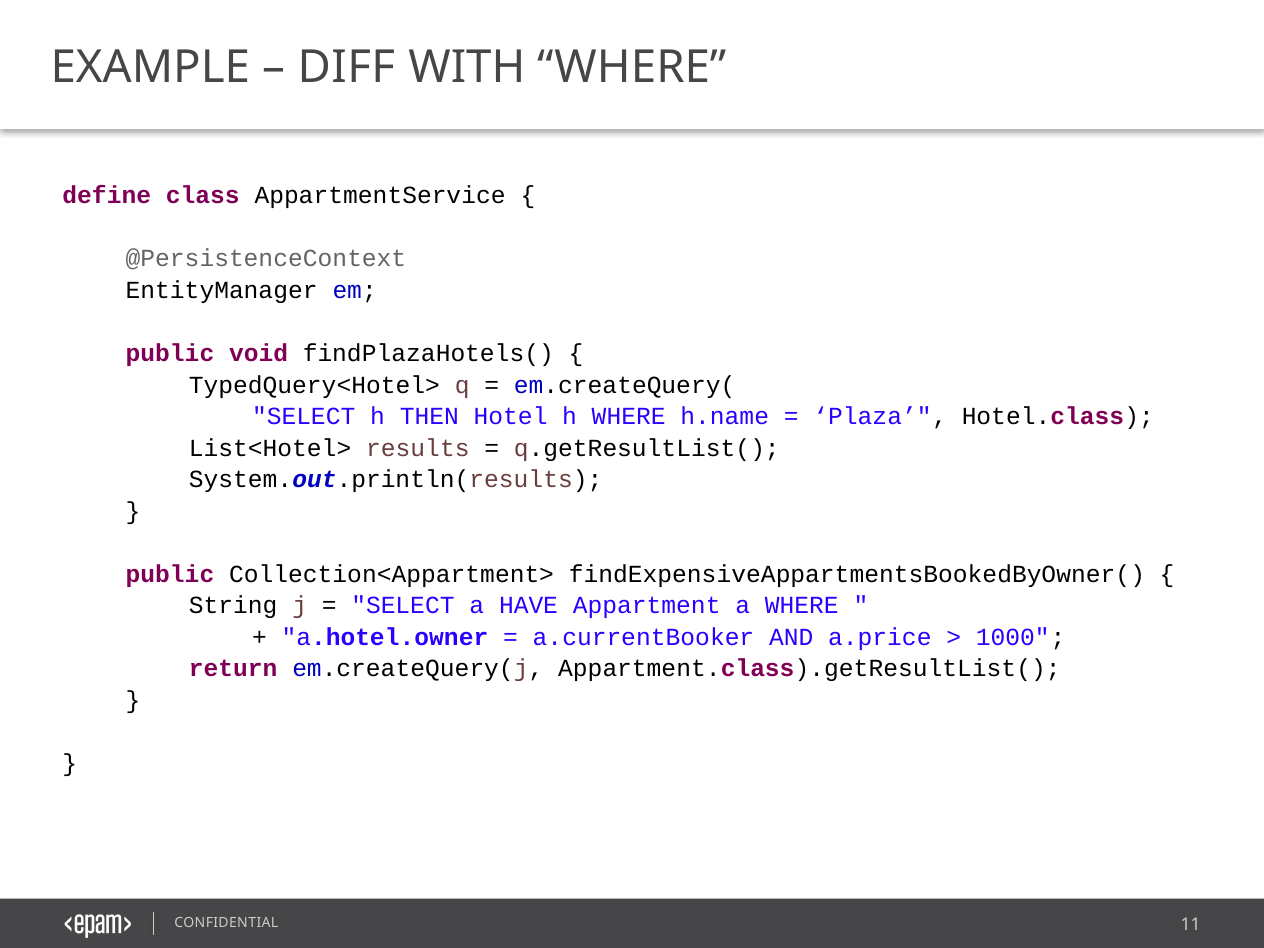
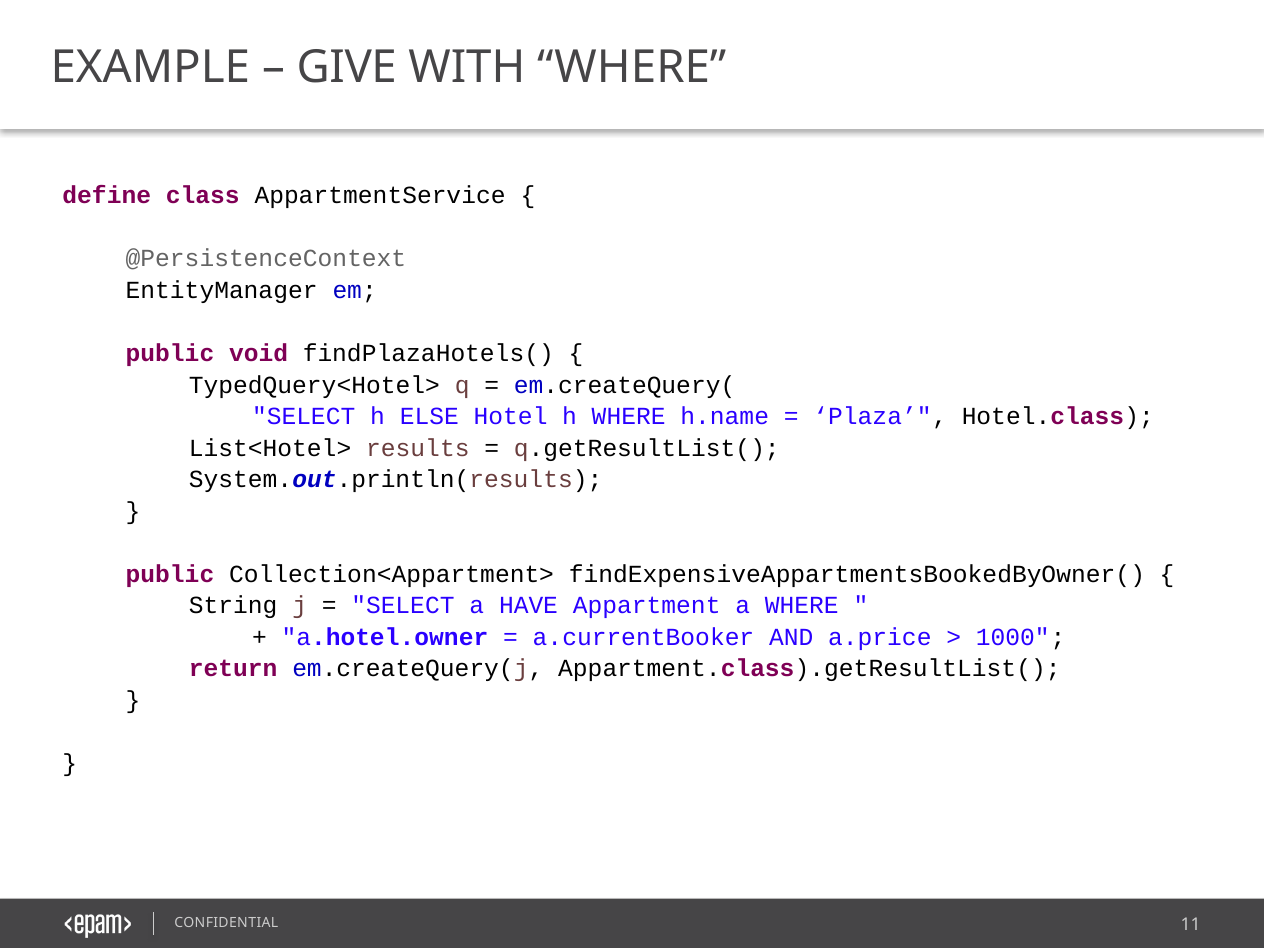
DIFF: DIFF -> GIVE (347, 68)
THEN: THEN -> ELSE (429, 416)
